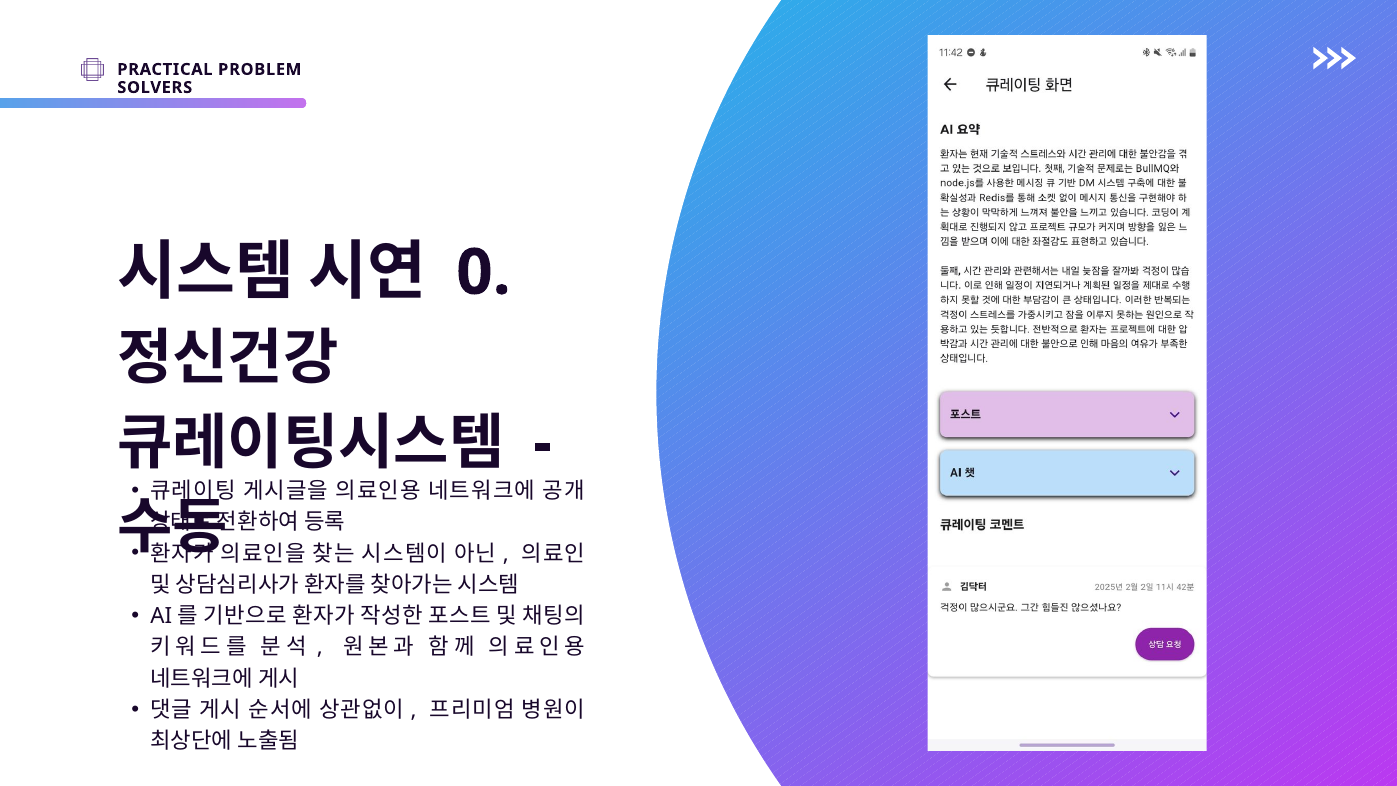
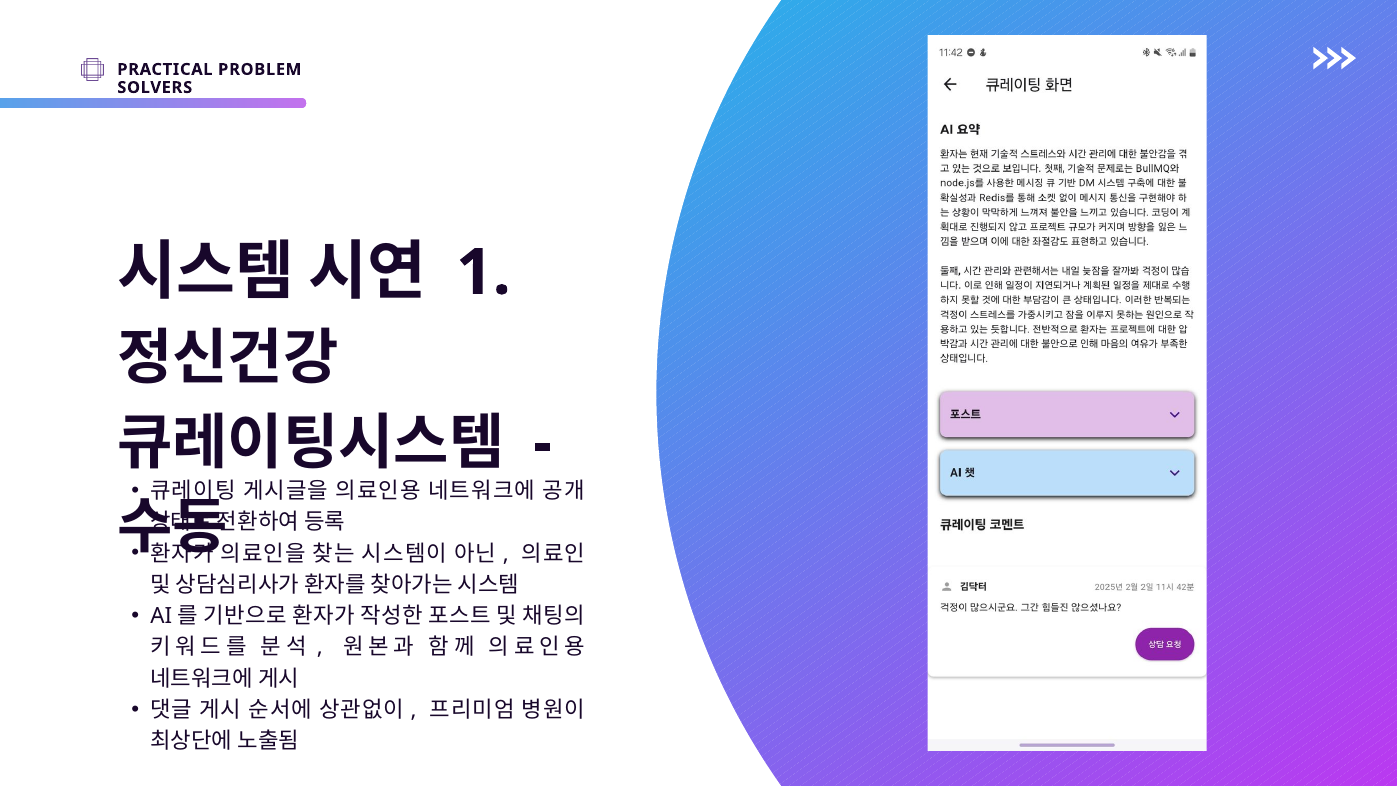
0: 0 -> 1 (483, 273)
